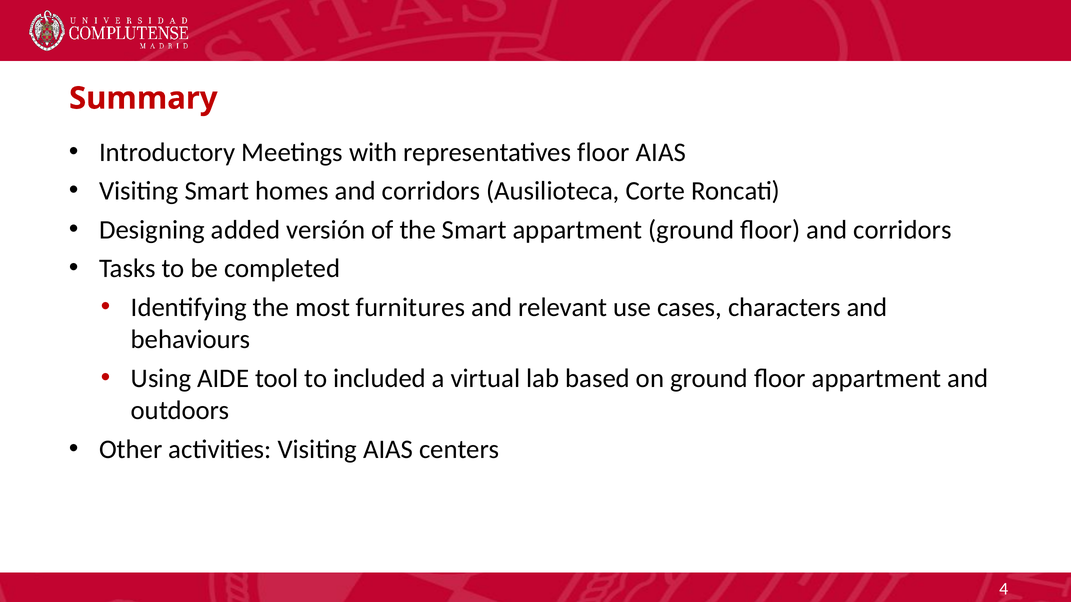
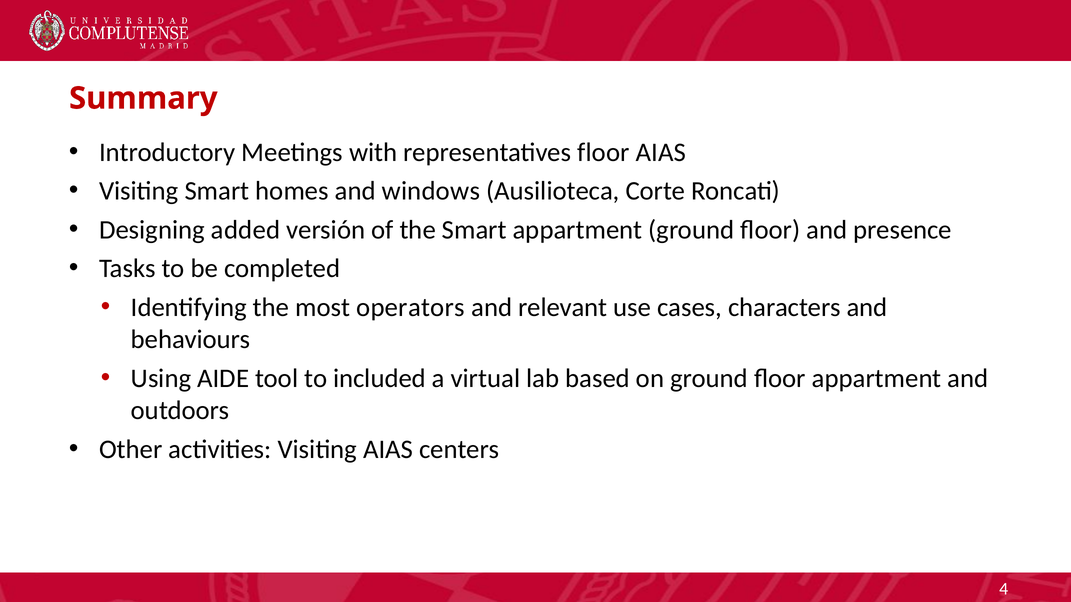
homes and corridors: corridors -> windows (431, 191)
floor and corridors: corridors -> presence (902, 230)
furnitures: furnitures -> operators (410, 308)
